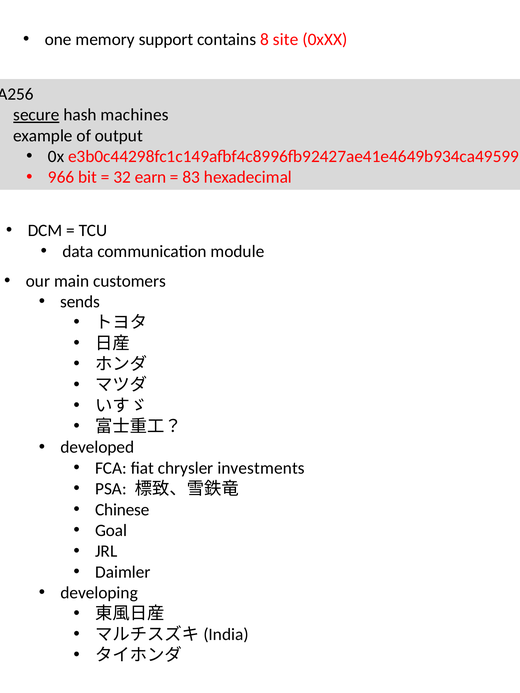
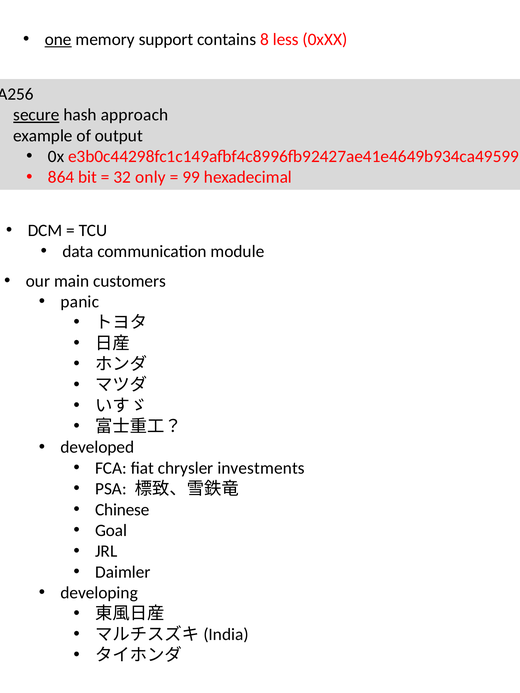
one underline: none -> present (58, 40)
site: site -> less (286, 40)
machines: machines -> approach (135, 115)
966: 966 -> 864 (61, 177)
earn: earn -> only (150, 177)
83: 83 -> 99 (191, 177)
sends: sends -> panic (80, 302)
